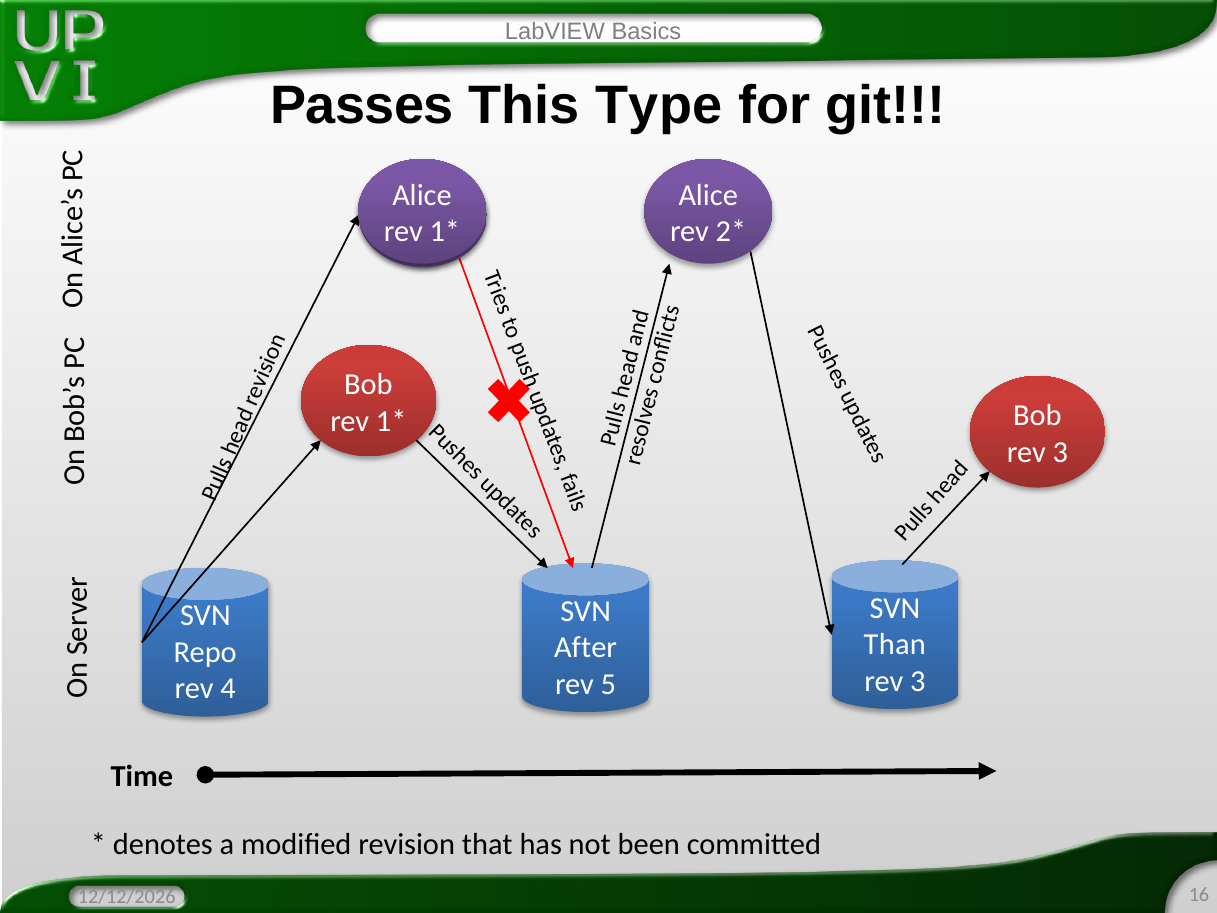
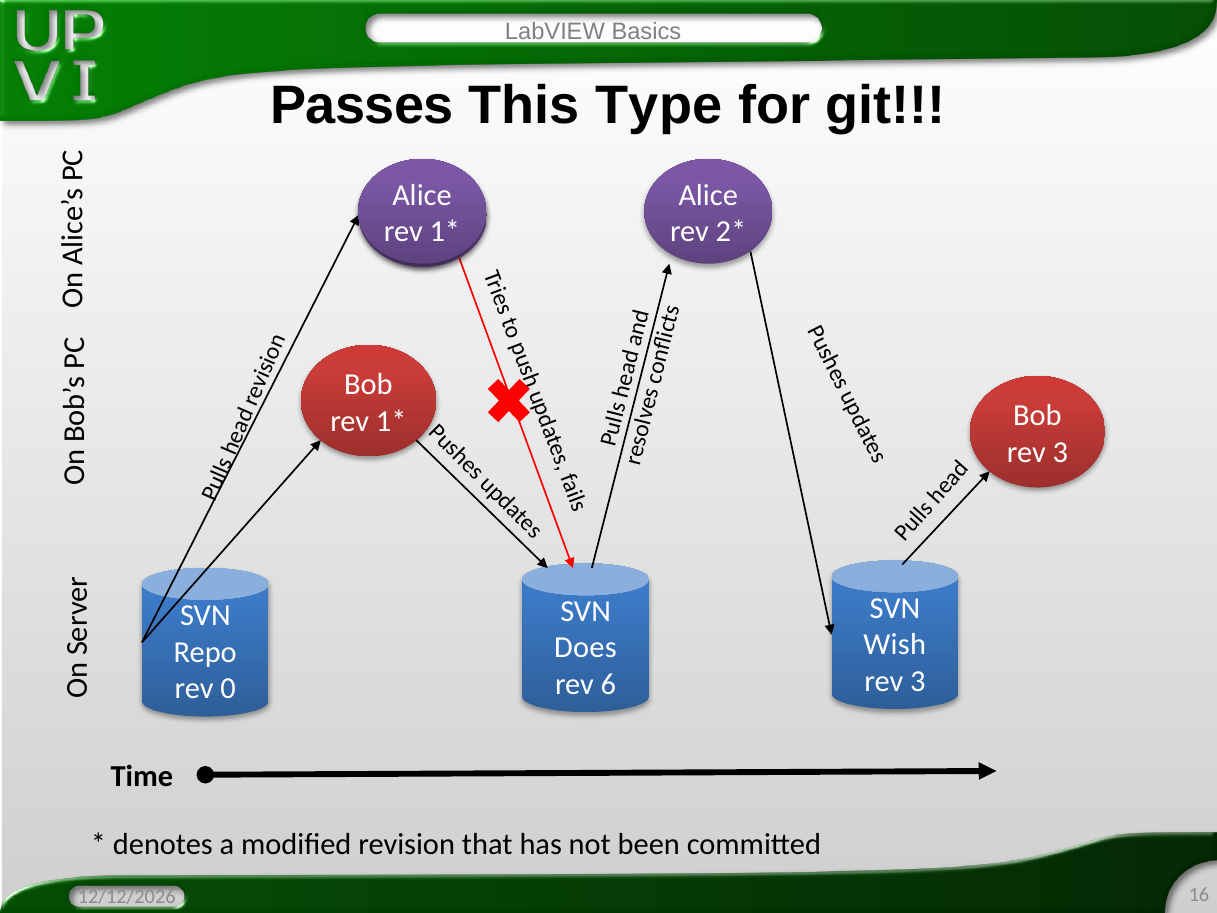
Than: Than -> Wish (895, 645)
After: After -> Does (585, 648)
5: 5 -> 6 (608, 684)
4: 4 -> 0 (228, 689)
